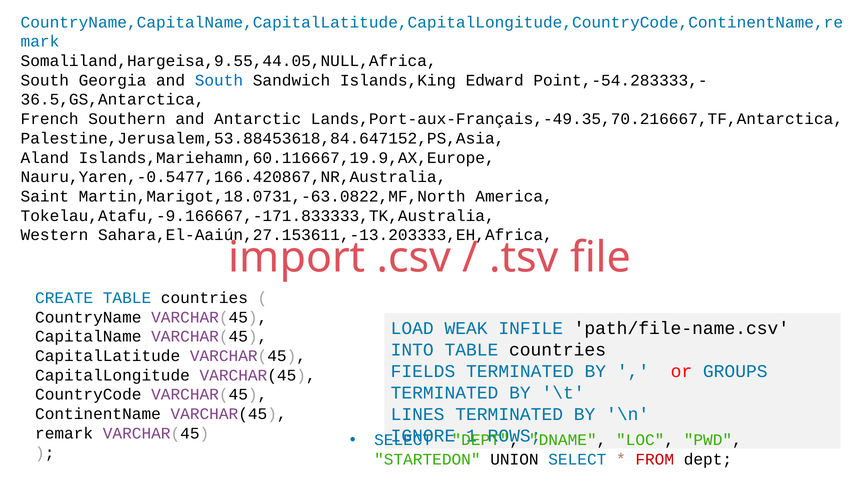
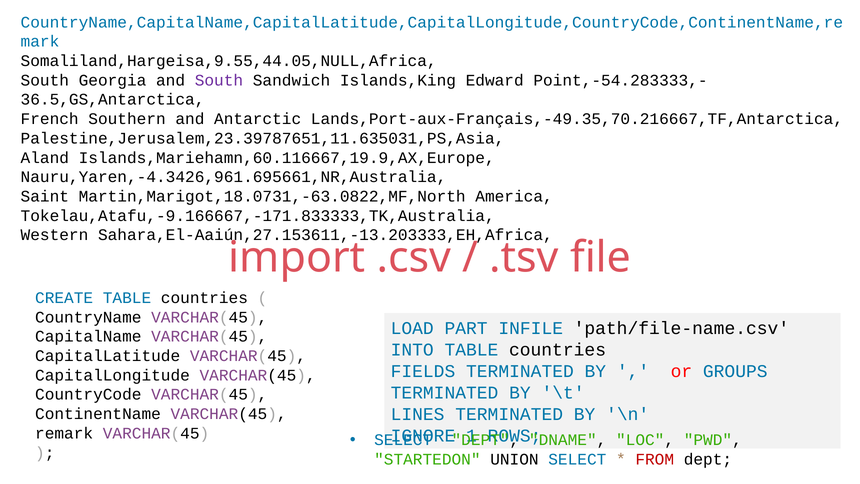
South colour: blue -> purple (219, 80)
Palestine,Jerusalem,53.88453618,84.647152,PS,Asia: Palestine,Jerusalem,53.88453618,84.647152,PS,Asia -> Palestine,Jerusalem,23.39787651,11.635031,PS,Asia (262, 138)
Nauru,Yaren,-0.5477,166.420867,NR,Australia: Nauru,Yaren,-0.5477,166.420867,NR,Australia -> Nauru,Yaren,-4.3426,961.695661,NR,Australia (233, 177)
WEAK: WEAK -> PART (466, 328)
